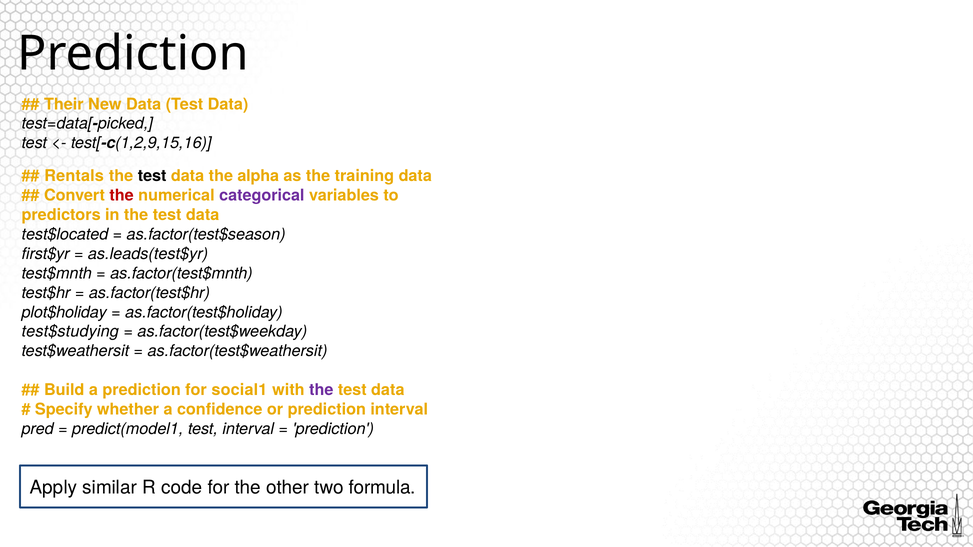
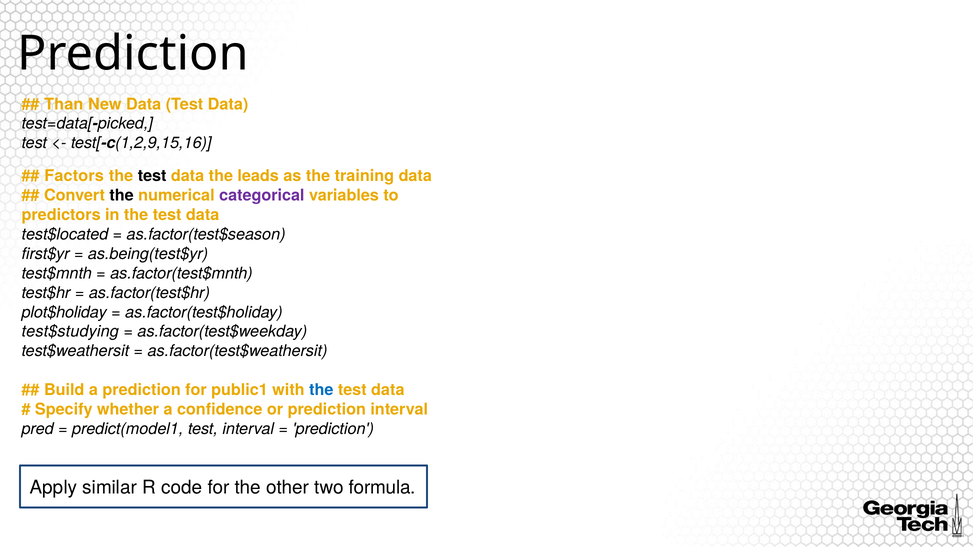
Their: Their -> Than (64, 104)
Rentals: Rentals -> Factors (74, 176)
alpha: alpha -> leads (258, 176)
the colour: red -> black (122, 196)
as.leads(test$yr: as.leads(test$yr -> as.being(test$yr (148, 254)
social1: social1 -> public1 (240, 390)
the colour: purple -> blue (321, 390)
